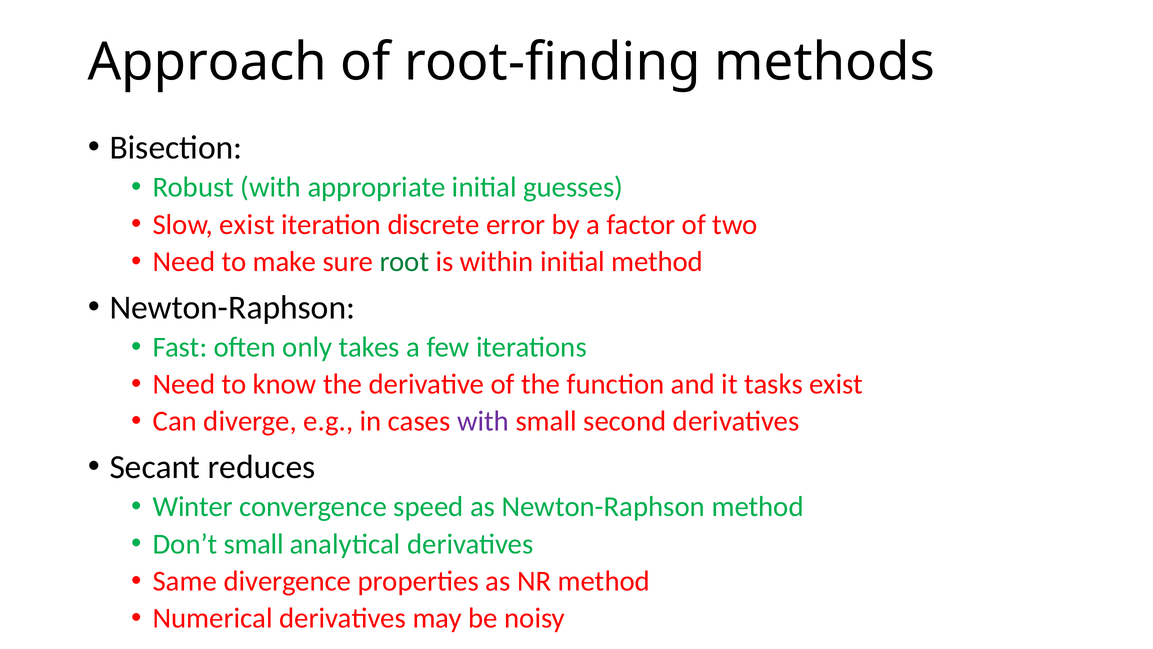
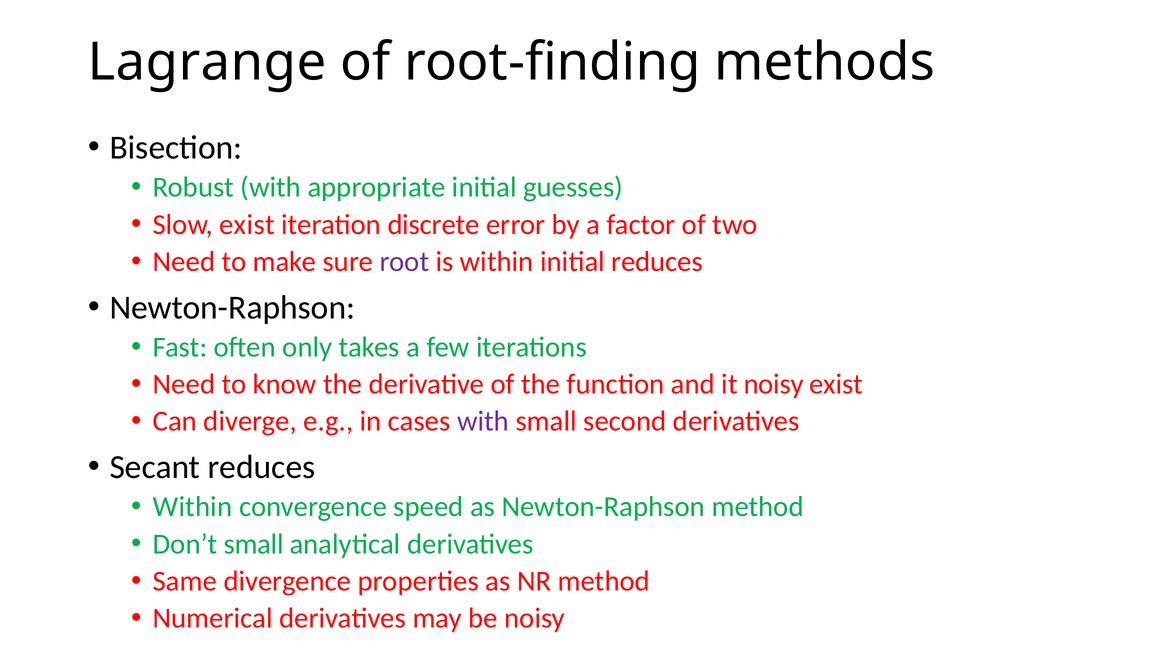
Approach: Approach -> Lagrange (207, 62)
root colour: green -> purple (404, 262)
initial method: method -> reduces (657, 262)
it tasks: tasks -> noisy (774, 384)
Winter: Winter -> Within (193, 507)
